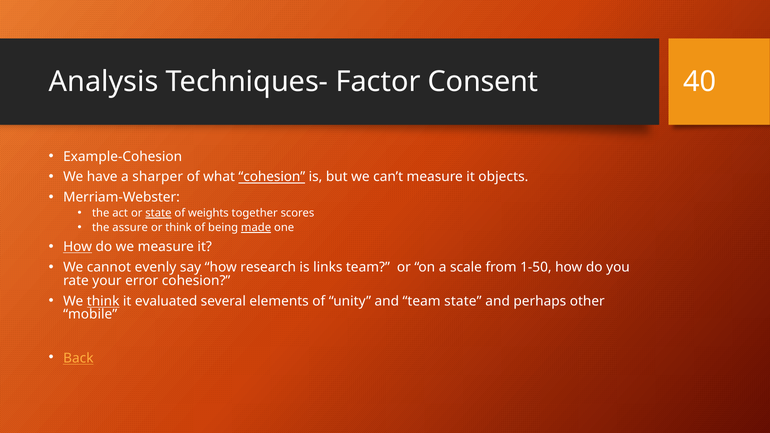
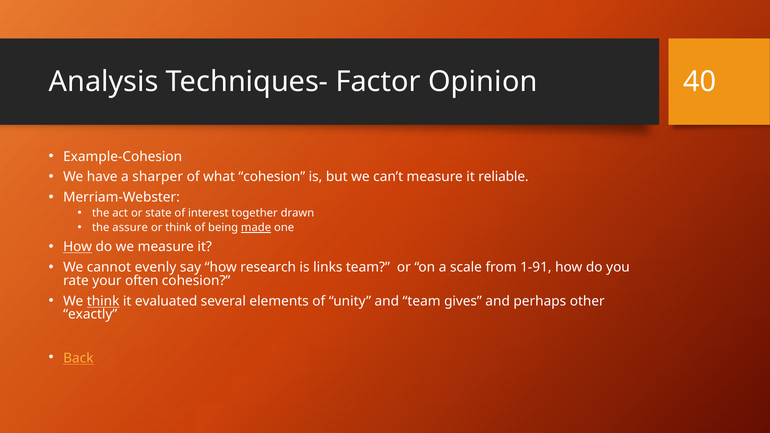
Consent: Consent -> Opinion (483, 82)
cohesion underline: present -> none (272, 177)
objects: objects -> reliable (503, 177)
state underline: present -> none (158, 213)
weights: weights -> interest (208, 213)
scores: scores -> drawn (297, 213)
1-50: 1-50 -> 1-91 (536, 267)
error: error -> often (142, 281)
team state: state -> gives (463, 301)
mobile: mobile -> exactly (90, 314)
